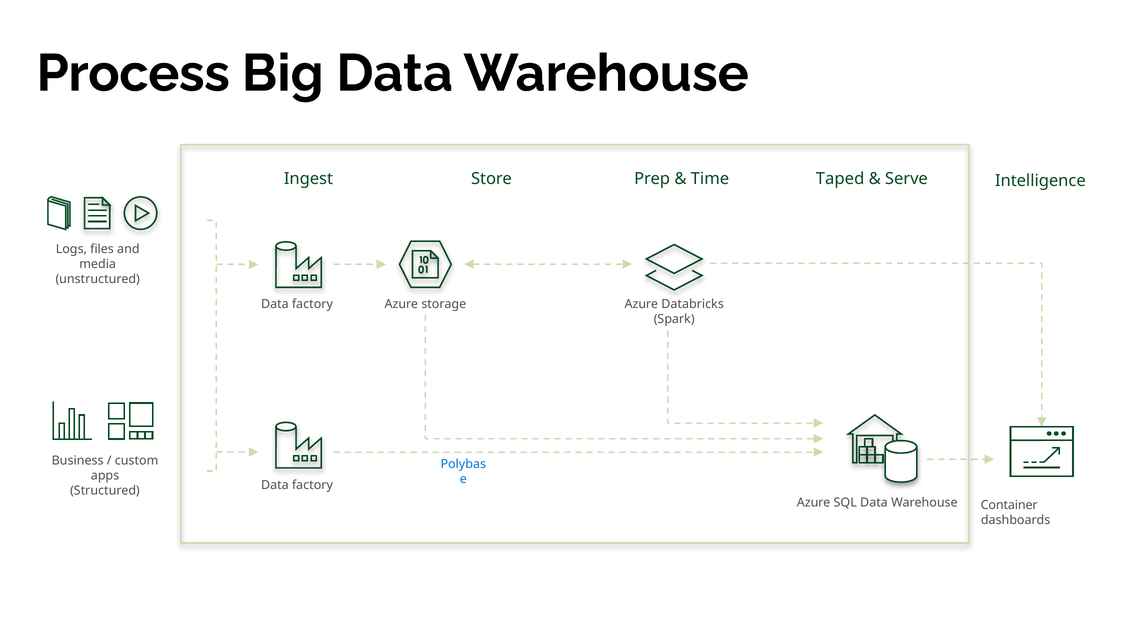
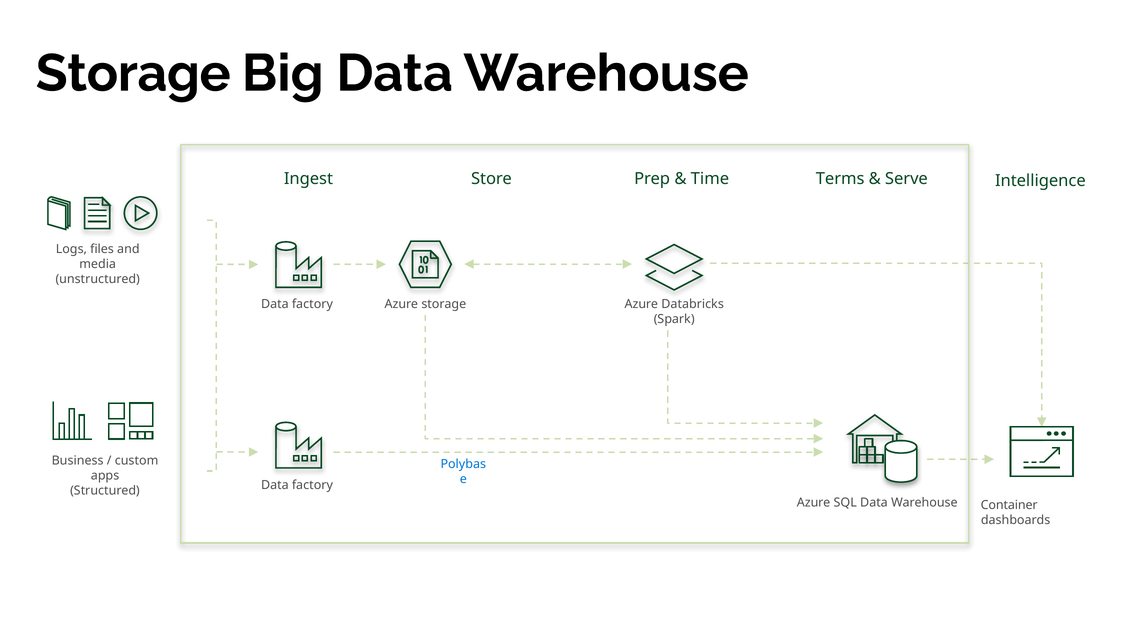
Process: Process -> Storage (133, 73)
Taped: Taped -> Terms (840, 179)
